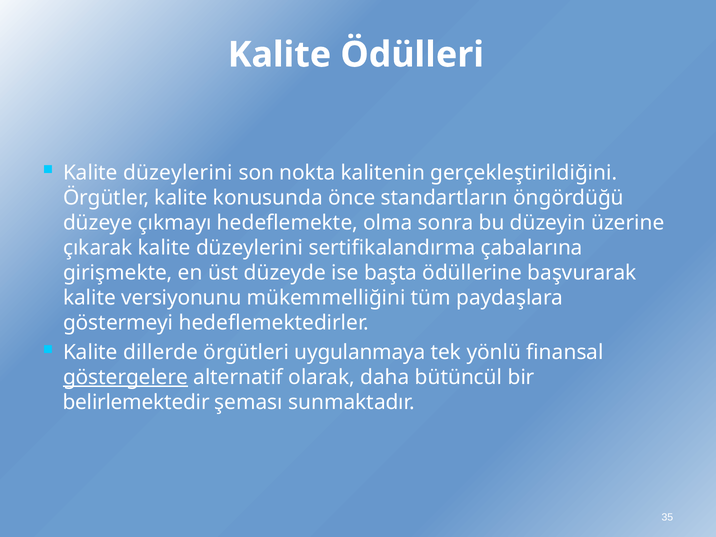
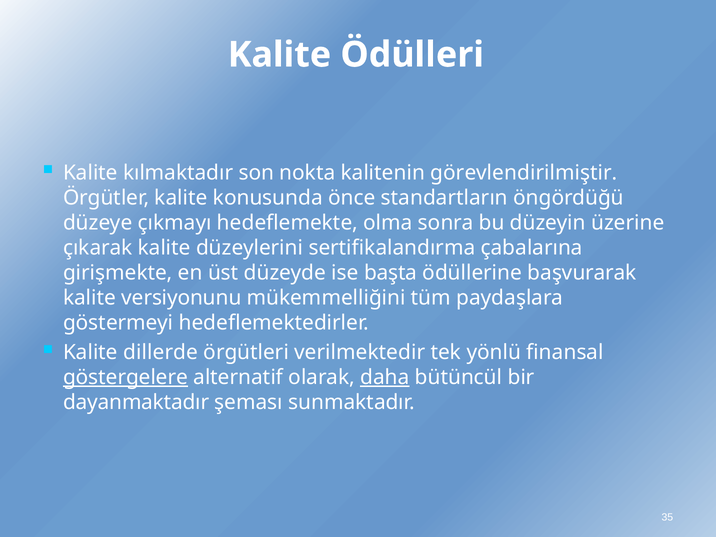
düzeylerini: düzeylerini -> kılmaktadır (178, 173)
gerçekleştirildiğini: gerçekleştirildiğini -> görevlendirilmiştir (524, 173)
uygulanmaya: uygulanmaya -> verilmektedir (360, 352)
daha underline: none -> present (385, 377)
belirlemektedir: belirlemektedir -> dayanmaktadır (136, 402)
